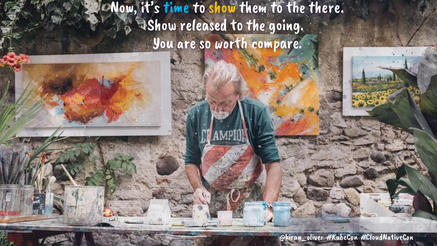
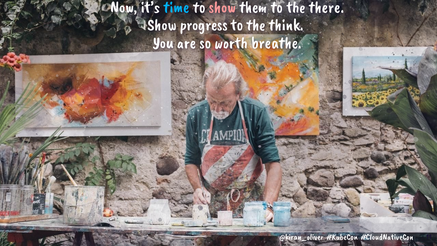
show colour: yellow -> pink (223, 7)
released: released -> progress (204, 25)
going: going -> think (286, 25)
compare: compare -> breathe (277, 43)
